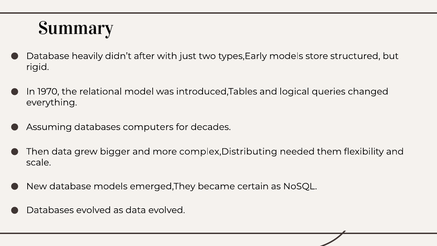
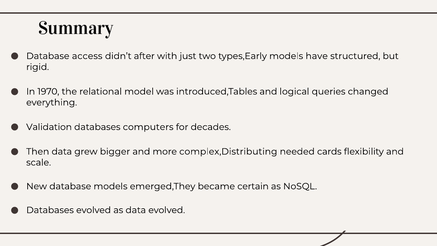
heavily: heavily -> access (87, 56)
store: store -> have (317, 56)
Assuming: Assuming -> Validation (49, 127)
them: them -> cards (329, 151)
